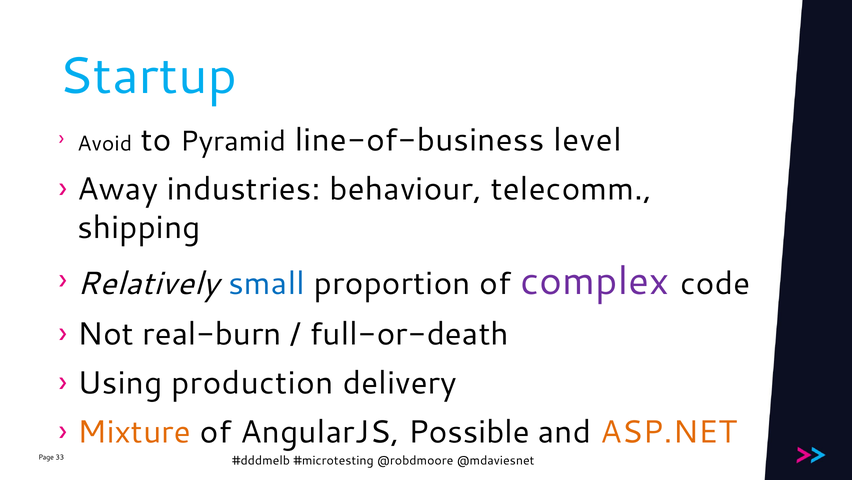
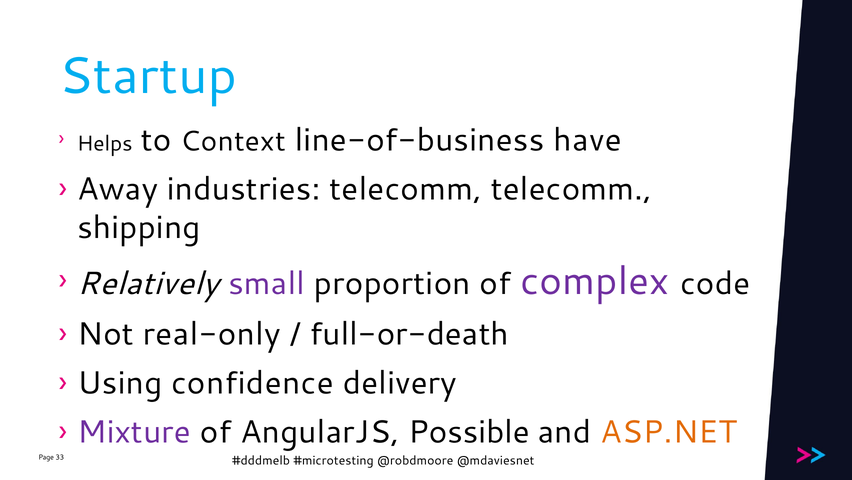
Avoid: Avoid -> Helps (105, 143)
Pyramid: Pyramid -> Context (233, 141)
level: level -> have (588, 140)
industries behaviour: behaviour -> telecomm (406, 189)
small colour: blue -> purple (267, 283)
real-burn: real-burn -> real-only (212, 334)
production: production -> confidence (252, 383)
Mixture colour: orange -> purple (134, 432)
